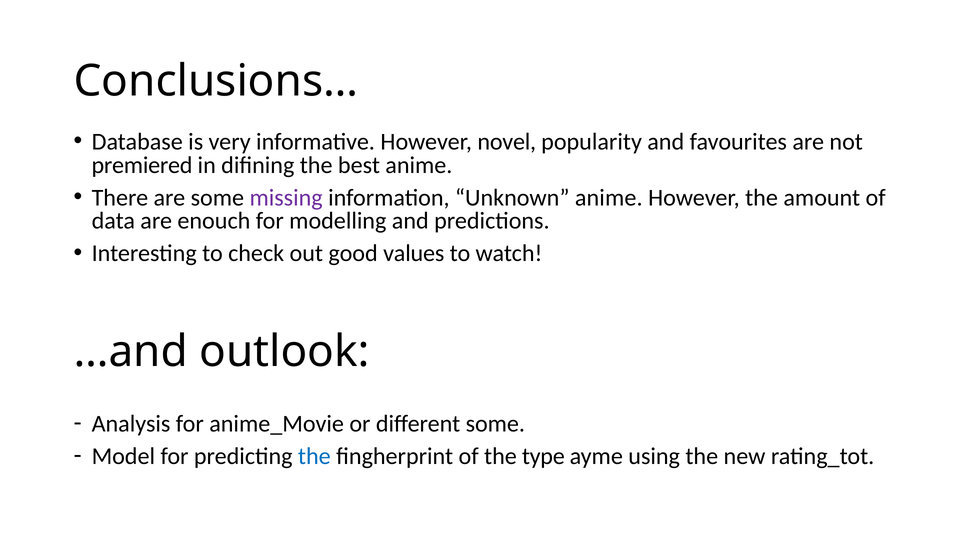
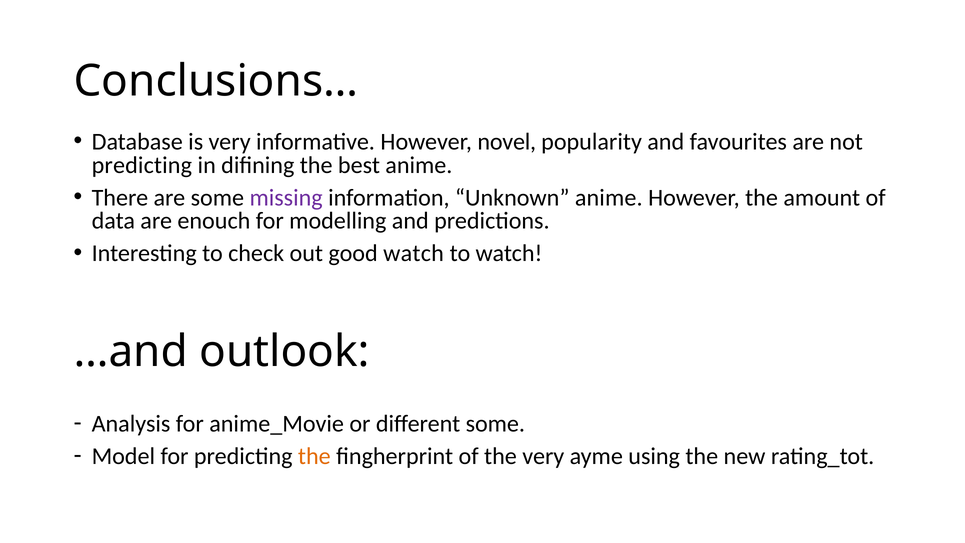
premiered: premiered -> predicting (142, 165)
good values: values -> watch (414, 253)
the colour: blue -> orange (314, 456)
the type: type -> very (543, 456)
